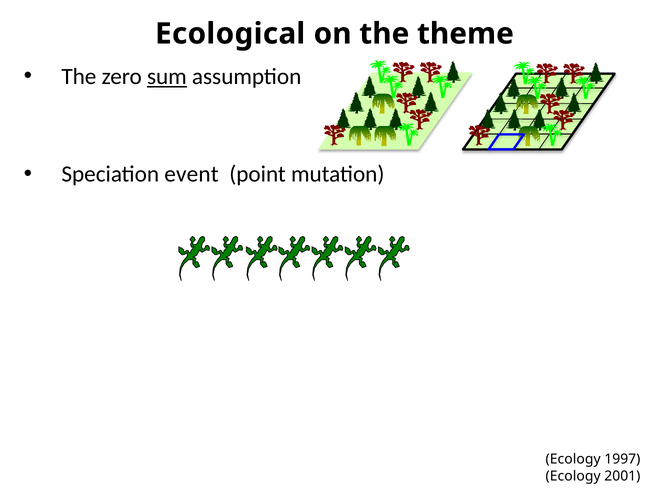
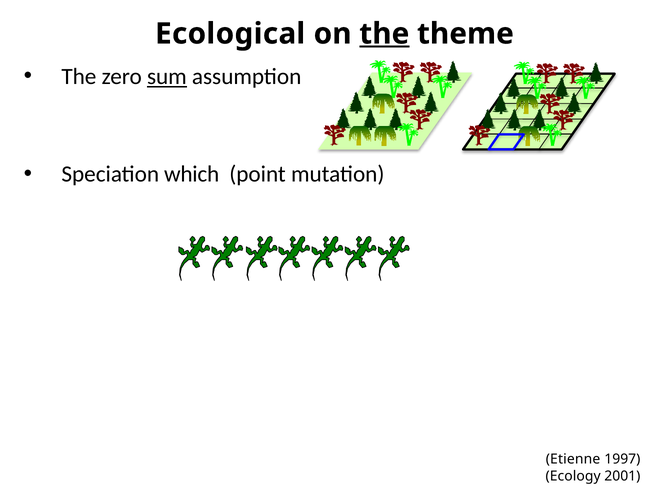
the underline: none -> present (384, 34)
event: event -> which (192, 174)
Ecology: Ecology -> Etienne (573, 459)
